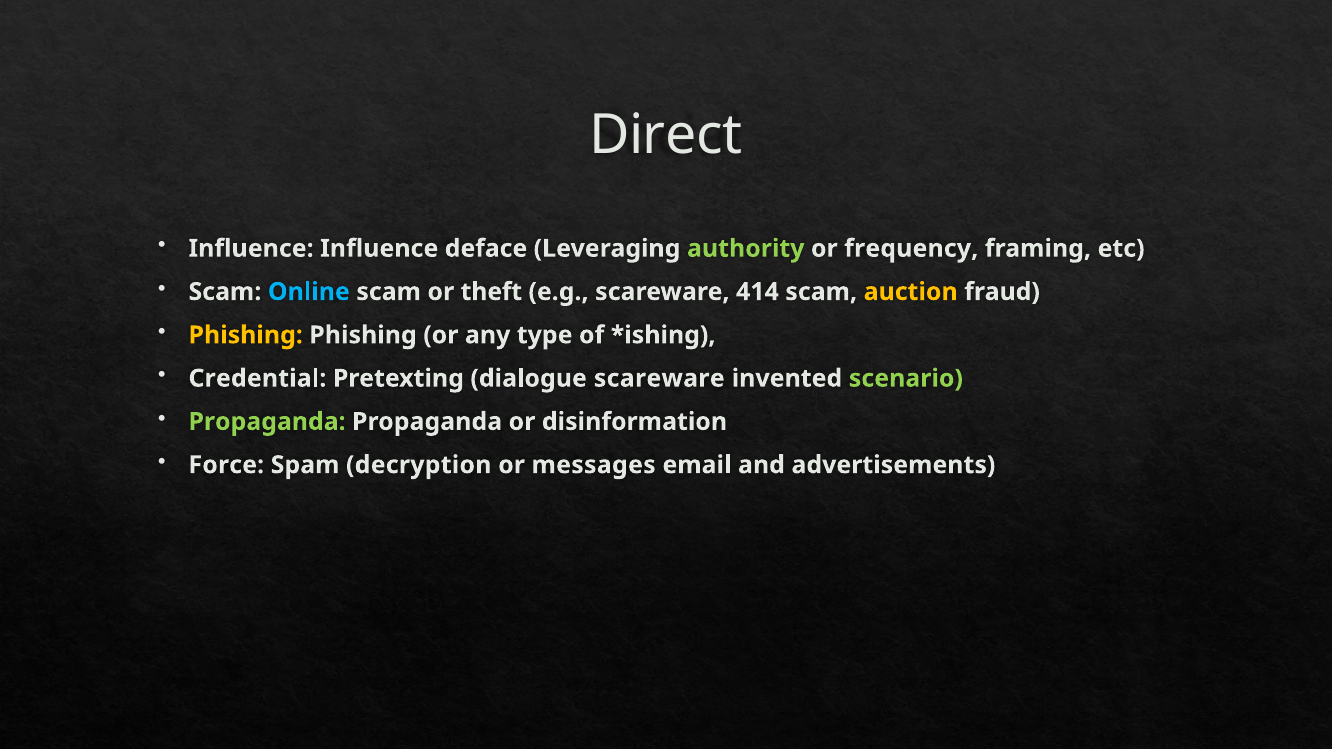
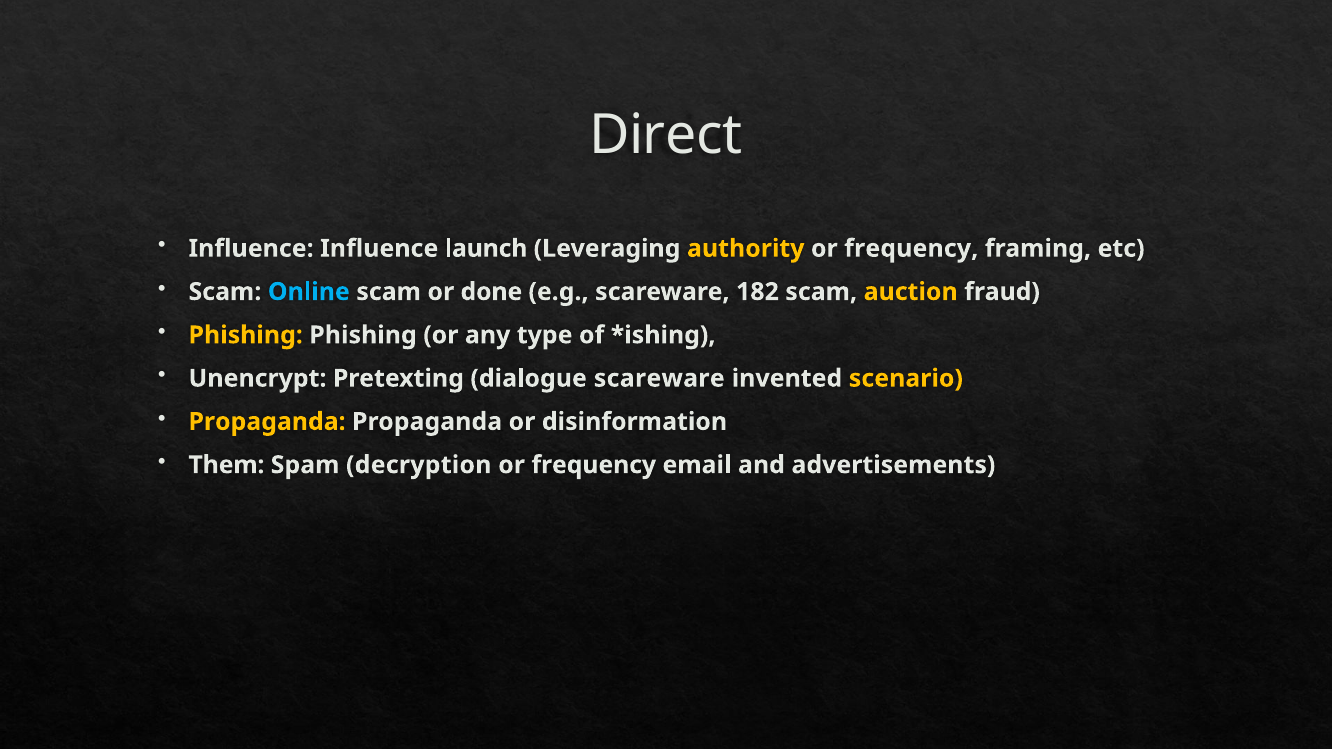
deface: deface -> launch (486, 249)
authority colour: light green -> yellow (746, 249)
theft: theft -> done (491, 292)
414: 414 -> 182 (757, 292)
Credential: Credential -> Unencrypt (257, 378)
scenario colour: light green -> yellow (906, 378)
Propaganda colour: light green -> yellow (267, 422)
Force: Force -> Them (226, 465)
messages: messages -> frequency (594, 465)
